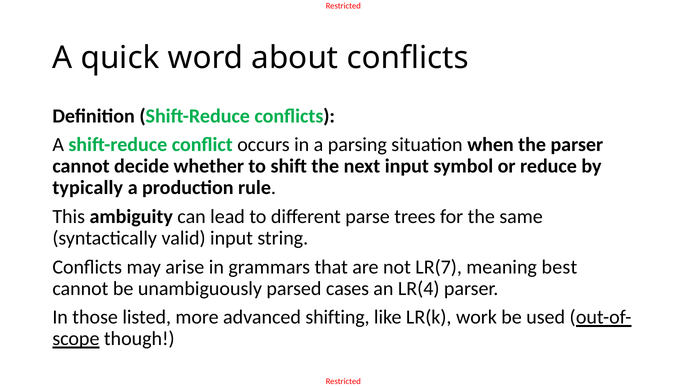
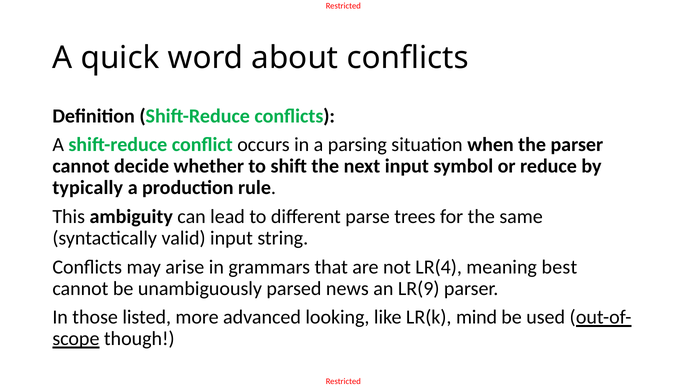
LR(7: LR(7 -> LR(4 (439, 267)
cases: cases -> news (347, 289)
LR(4: LR(4 -> LR(9 (419, 289)
shifting: shifting -> looking (337, 318)
work: work -> mind (477, 318)
